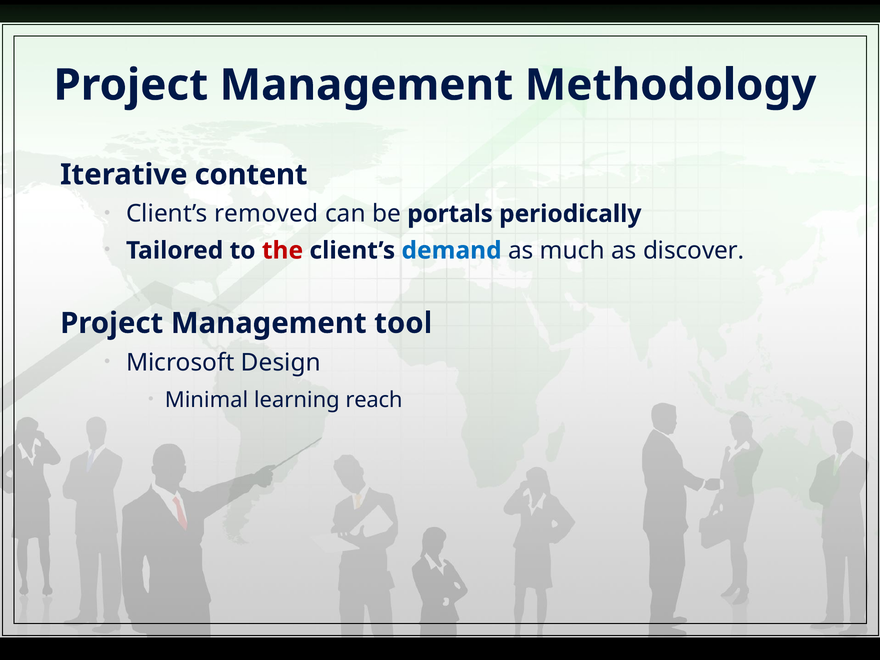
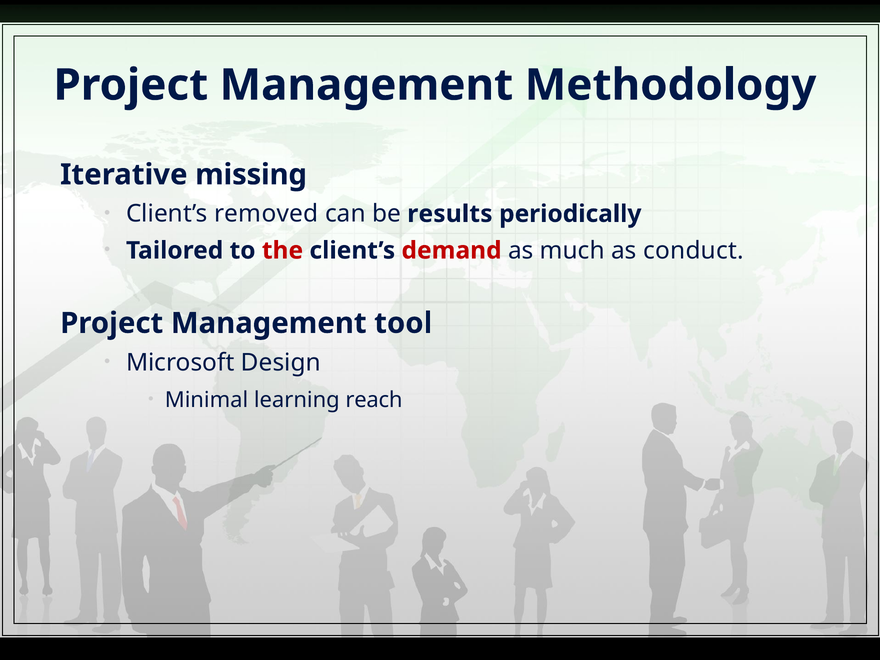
content: content -> missing (251, 175)
portals: portals -> results (450, 214)
demand colour: blue -> red (452, 251)
discover: discover -> conduct (694, 251)
